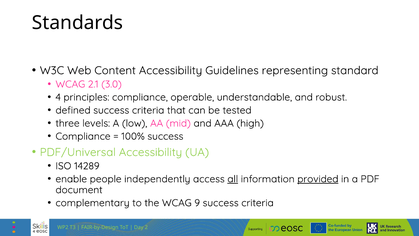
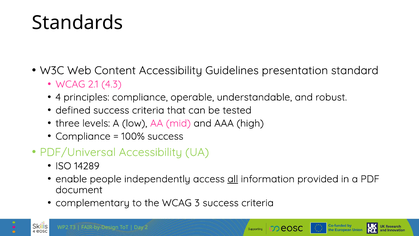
representing: representing -> presentation (295, 70)
3.0: 3.0 -> 4.3 (111, 84)
provided underline: present -> none (318, 179)
9: 9 -> 3 (197, 203)
